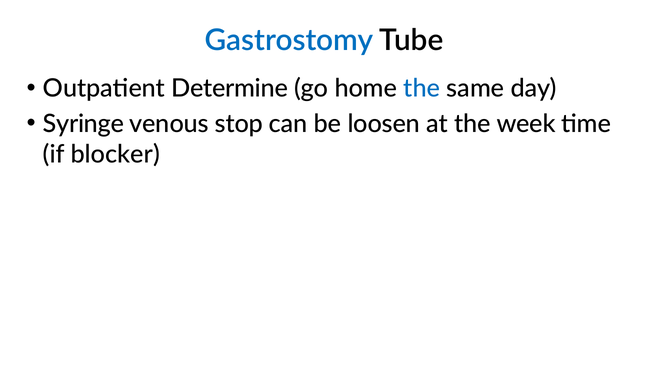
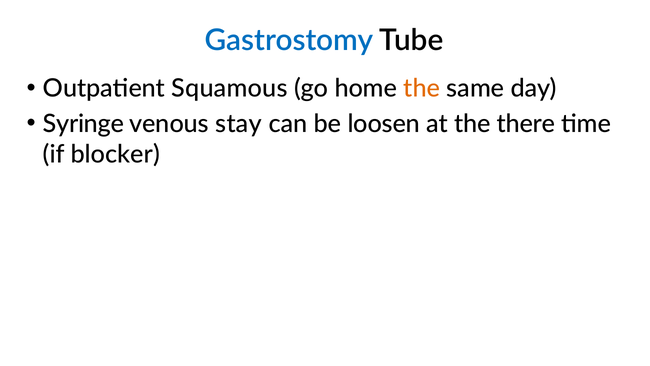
Determine: Determine -> Squamous (229, 88)
the colour: blue -> orange (422, 88)
stop: stop -> stay (239, 124)
week: week -> there (526, 124)
